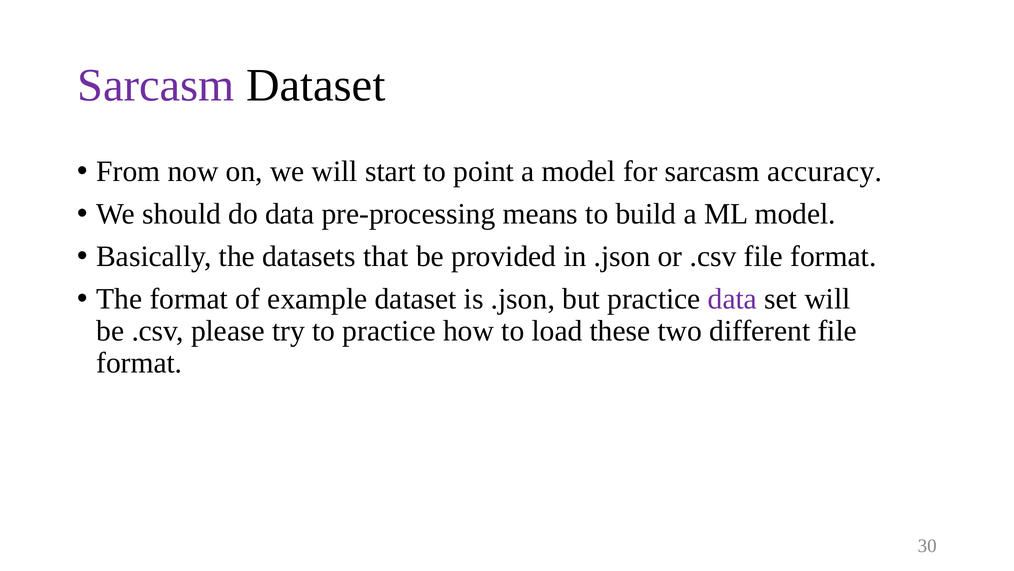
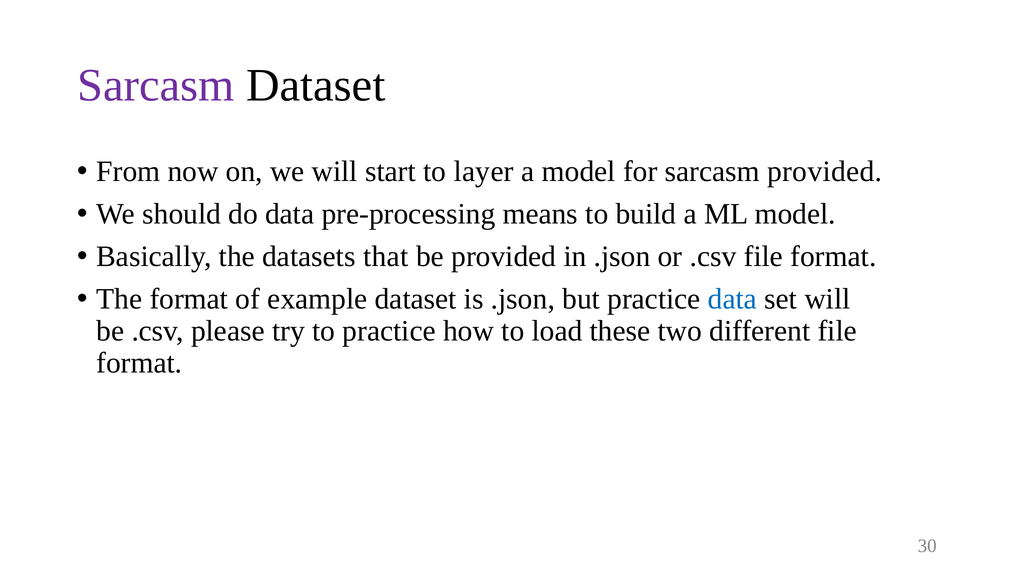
point: point -> layer (484, 171)
sarcasm accuracy: accuracy -> provided (825, 171)
data colour: purple -> blue (733, 299)
